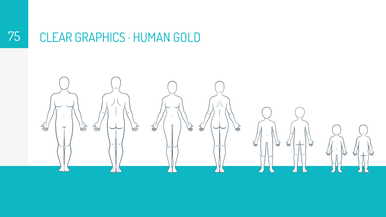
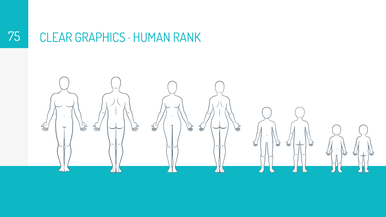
GOLD: GOLD -> RANK (187, 38)
